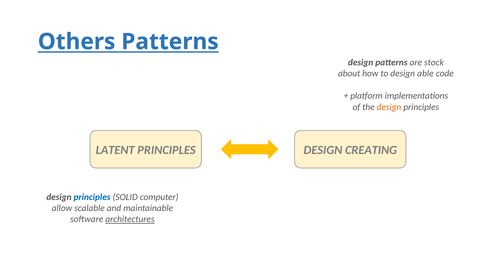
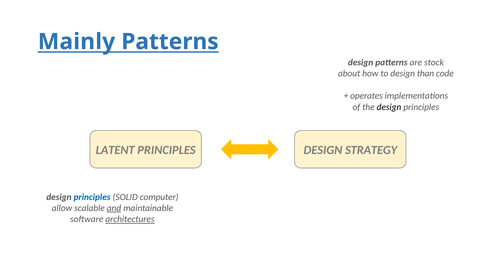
Others: Others -> Mainly (76, 42)
able: able -> than (426, 73)
platform: platform -> operates (367, 96)
design colour: orange -> black (389, 107)
CREATING: CREATING -> STRATEGY (371, 150)
and underline: none -> present (114, 208)
